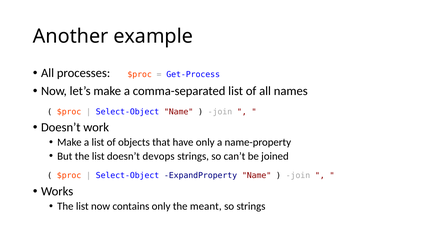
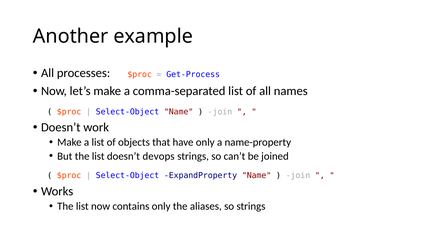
meant: meant -> aliases (206, 206)
